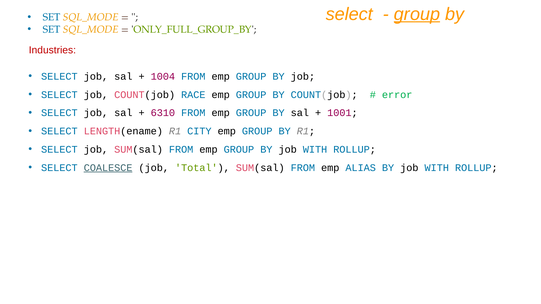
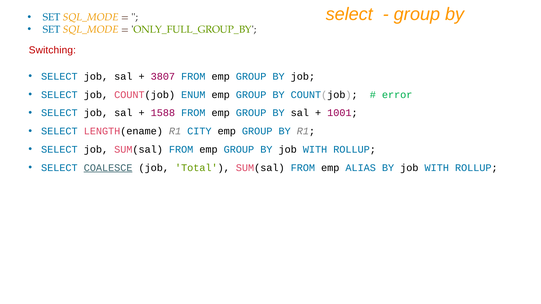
group underline: present -> none (417, 14)
Industries: Industries -> Switching (52, 50)
1004: 1004 -> 3807 (163, 77)
RACE: RACE -> ENUM (193, 95)
6310: 6310 -> 1588 (163, 113)
